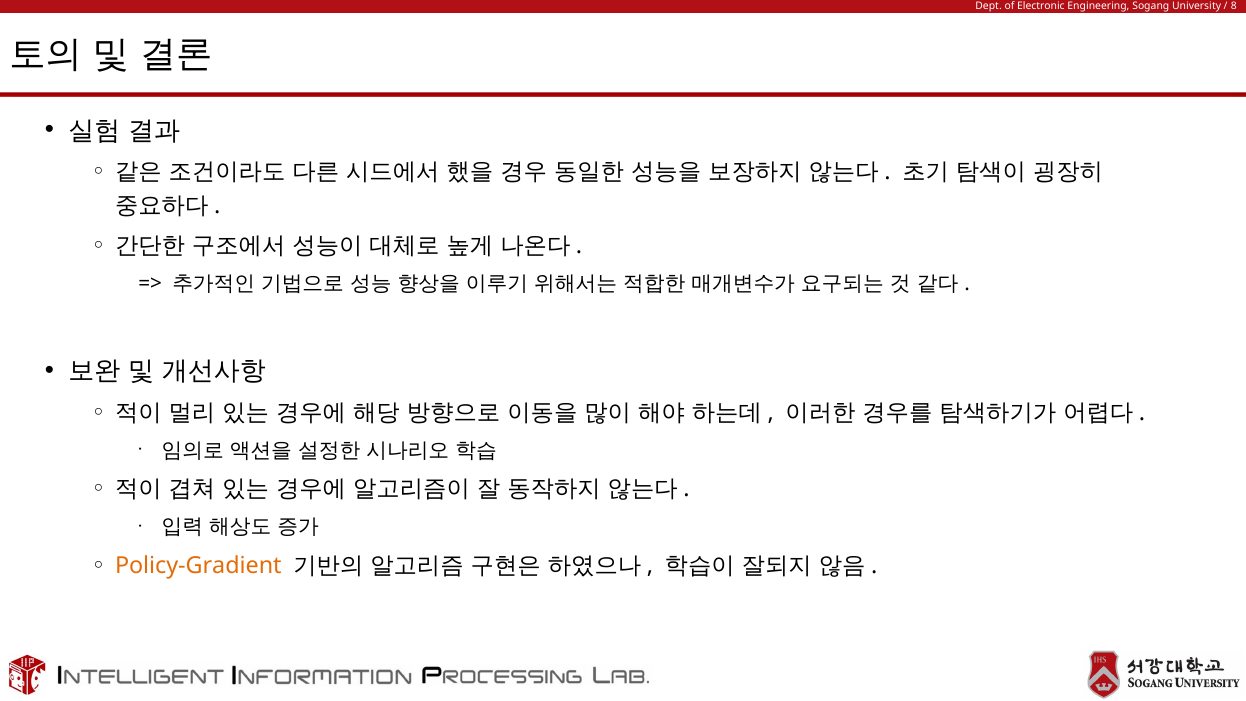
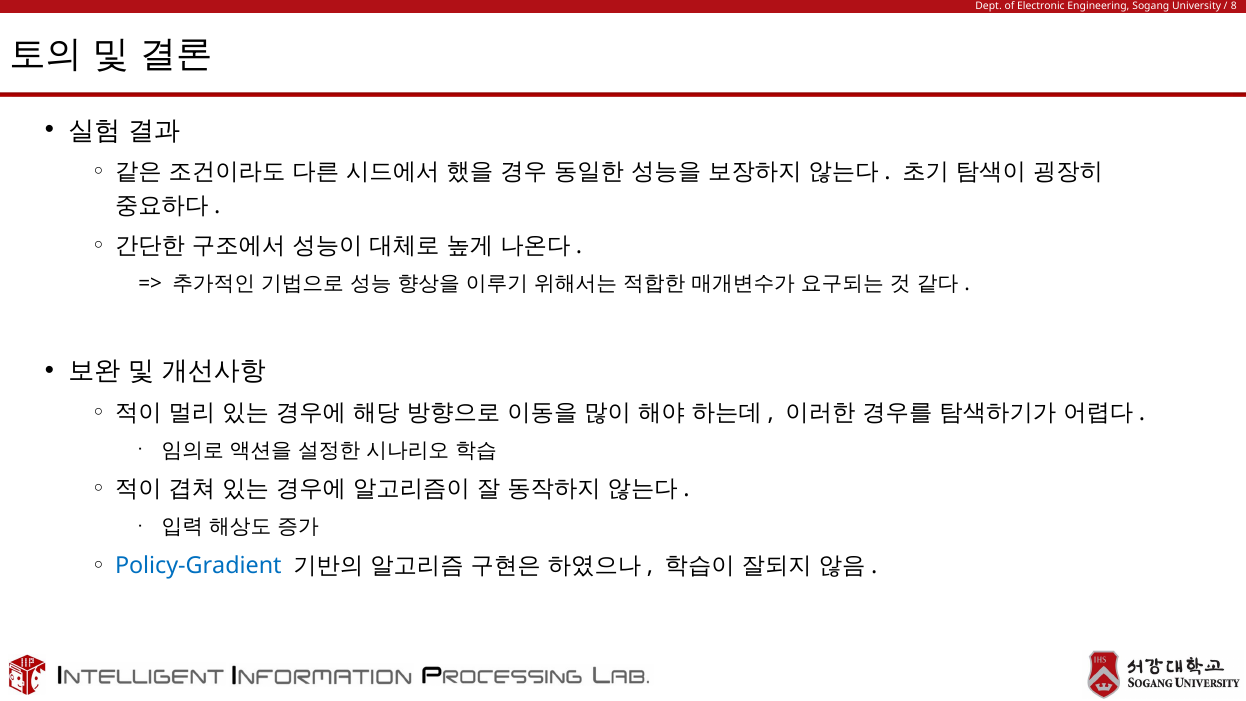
Policy-Gradient colour: orange -> blue (198, 566)
